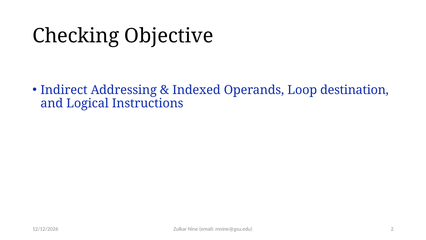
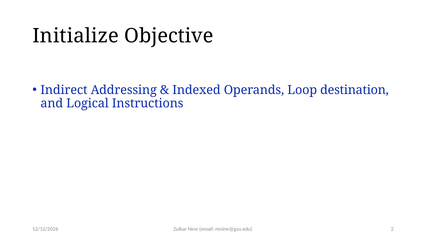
Checking: Checking -> Initialize (76, 36)
